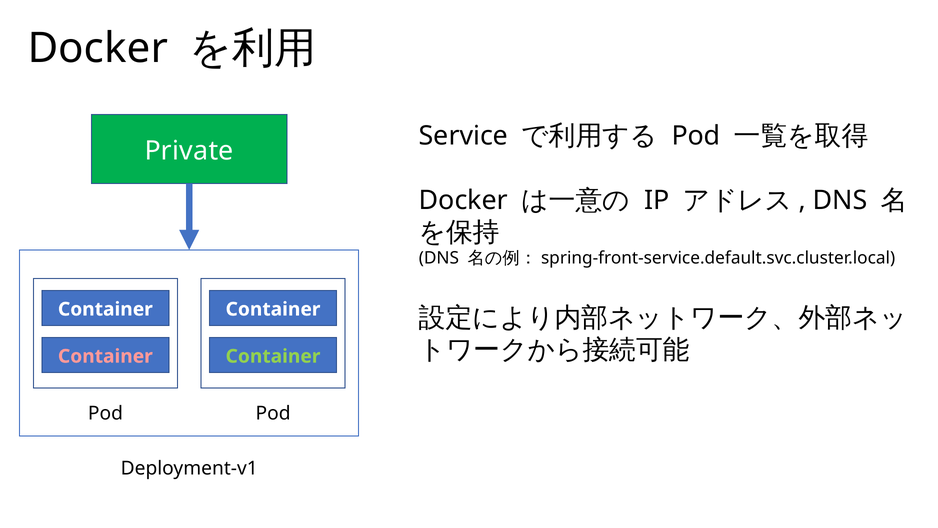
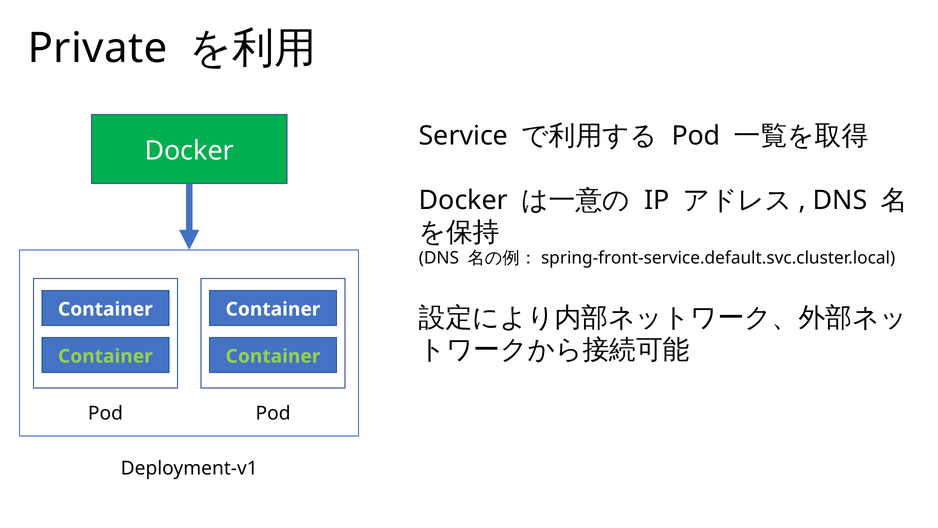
Docker: Docker -> Private (98, 48)
Private: Private -> Docker (189, 151)
Container colour: pink -> light green (105, 356)
